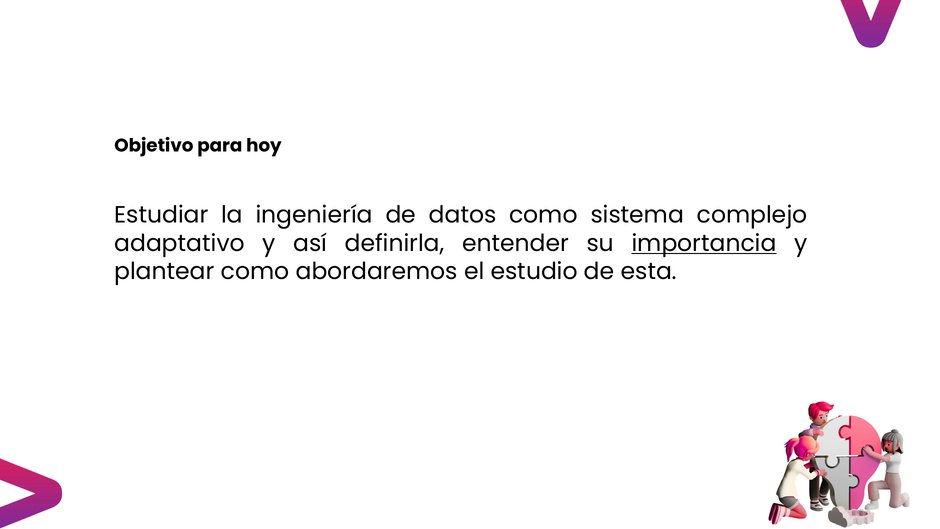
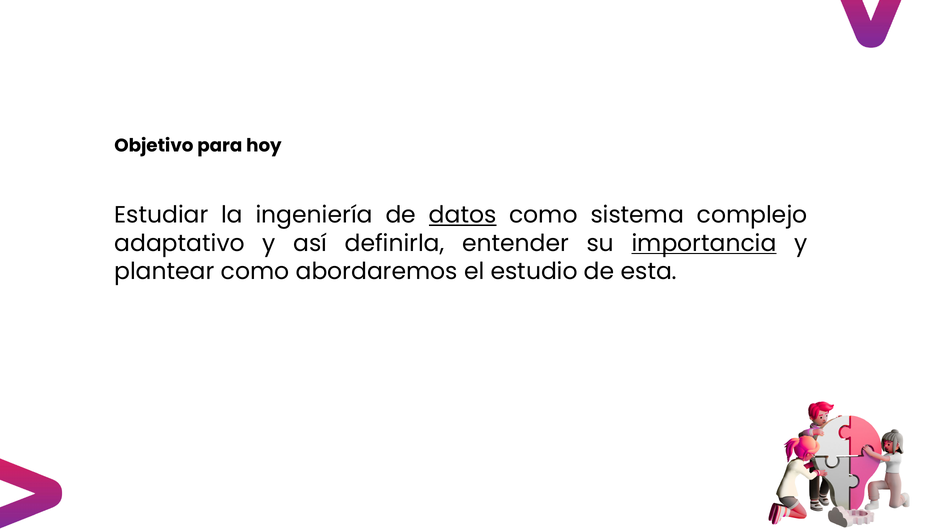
datos underline: none -> present (463, 215)
